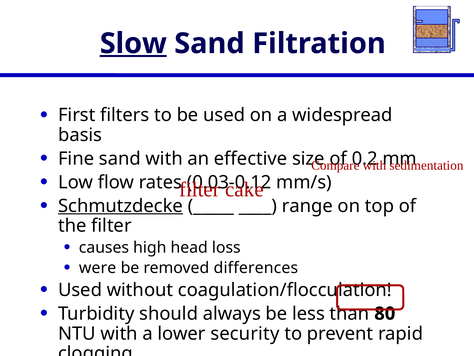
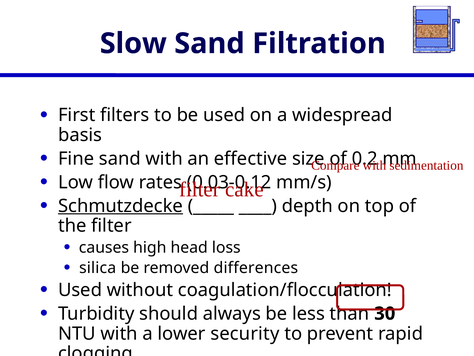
Slow underline: present -> none (133, 43)
range: range -> depth (307, 206)
were: were -> silica (98, 267)
80: 80 -> 30 (385, 313)
